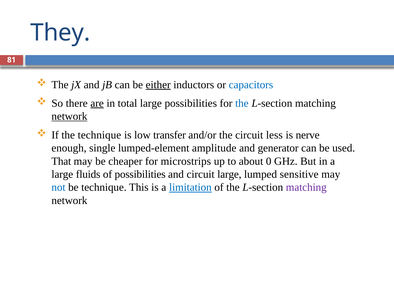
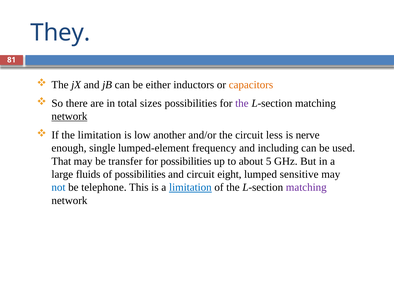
either underline: present -> none (158, 85)
capacitors colour: blue -> orange (251, 85)
are underline: present -> none (97, 103)
total large: large -> sizes (151, 103)
the colour: blue -> purple (242, 103)
the technique: technique -> limitation (99, 135)
transfer: transfer -> another (170, 135)
amplitude: amplitude -> frequency (214, 148)
generator: generator -> including (278, 148)
cheaper: cheaper -> transfer (125, 161)
for microstrips: microstrips -> possibilities (186, 161)
0: 0 -> 5 (269, 161)
circuit large: large -> eight (229, 175)
be technique: technique -> telephone (104, 188)
